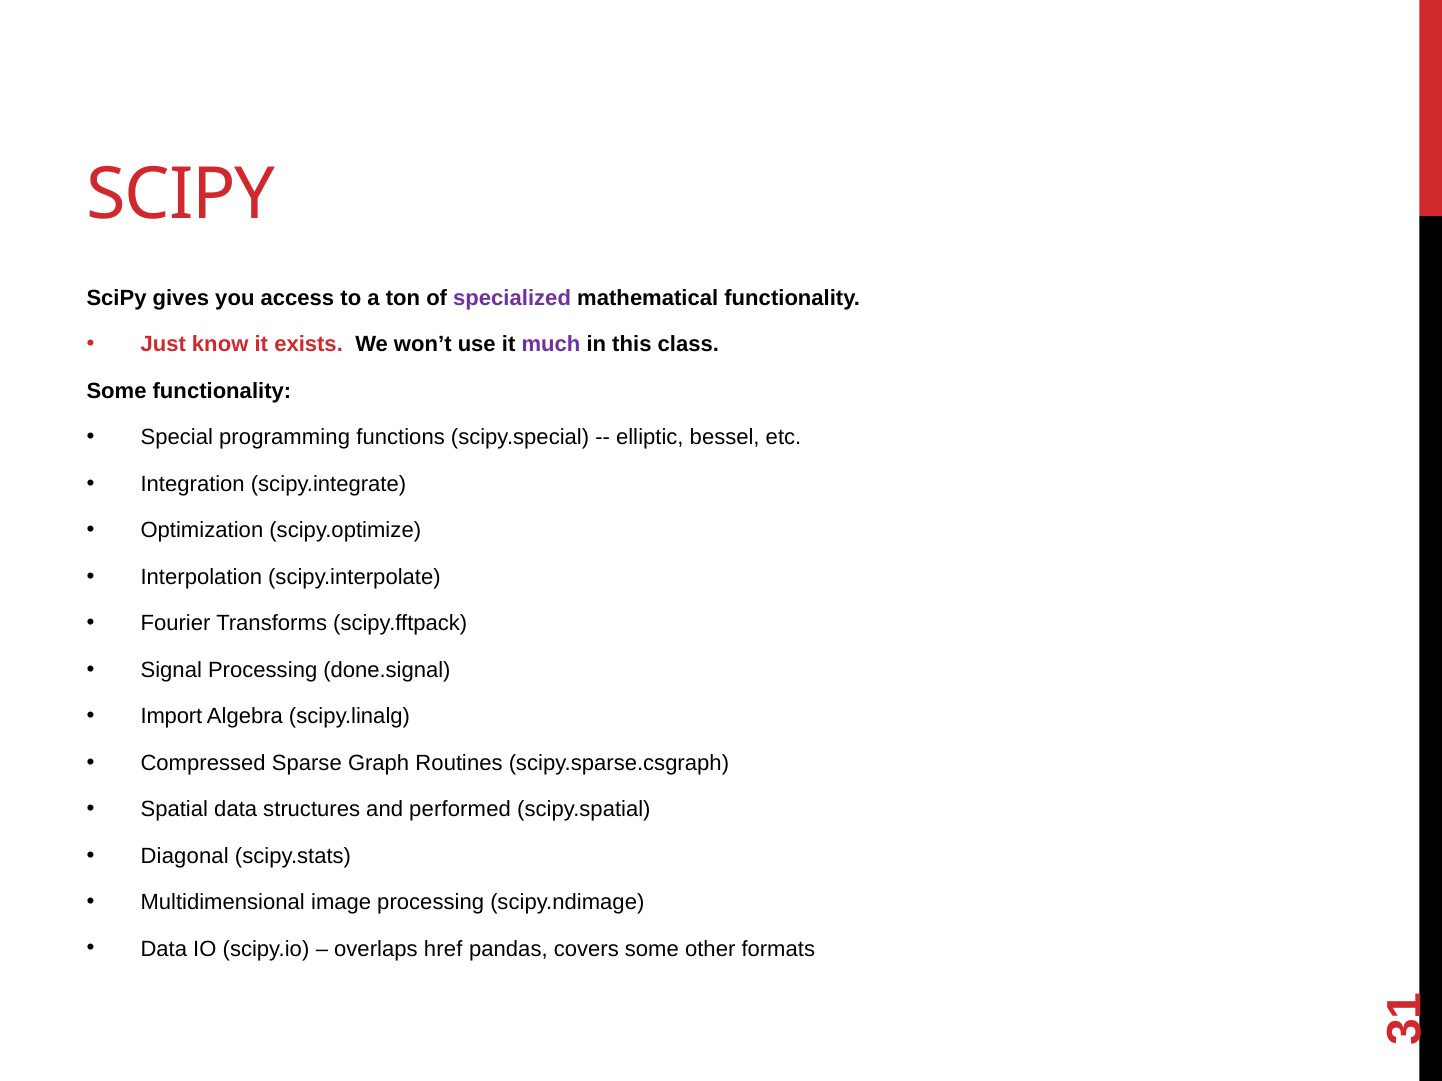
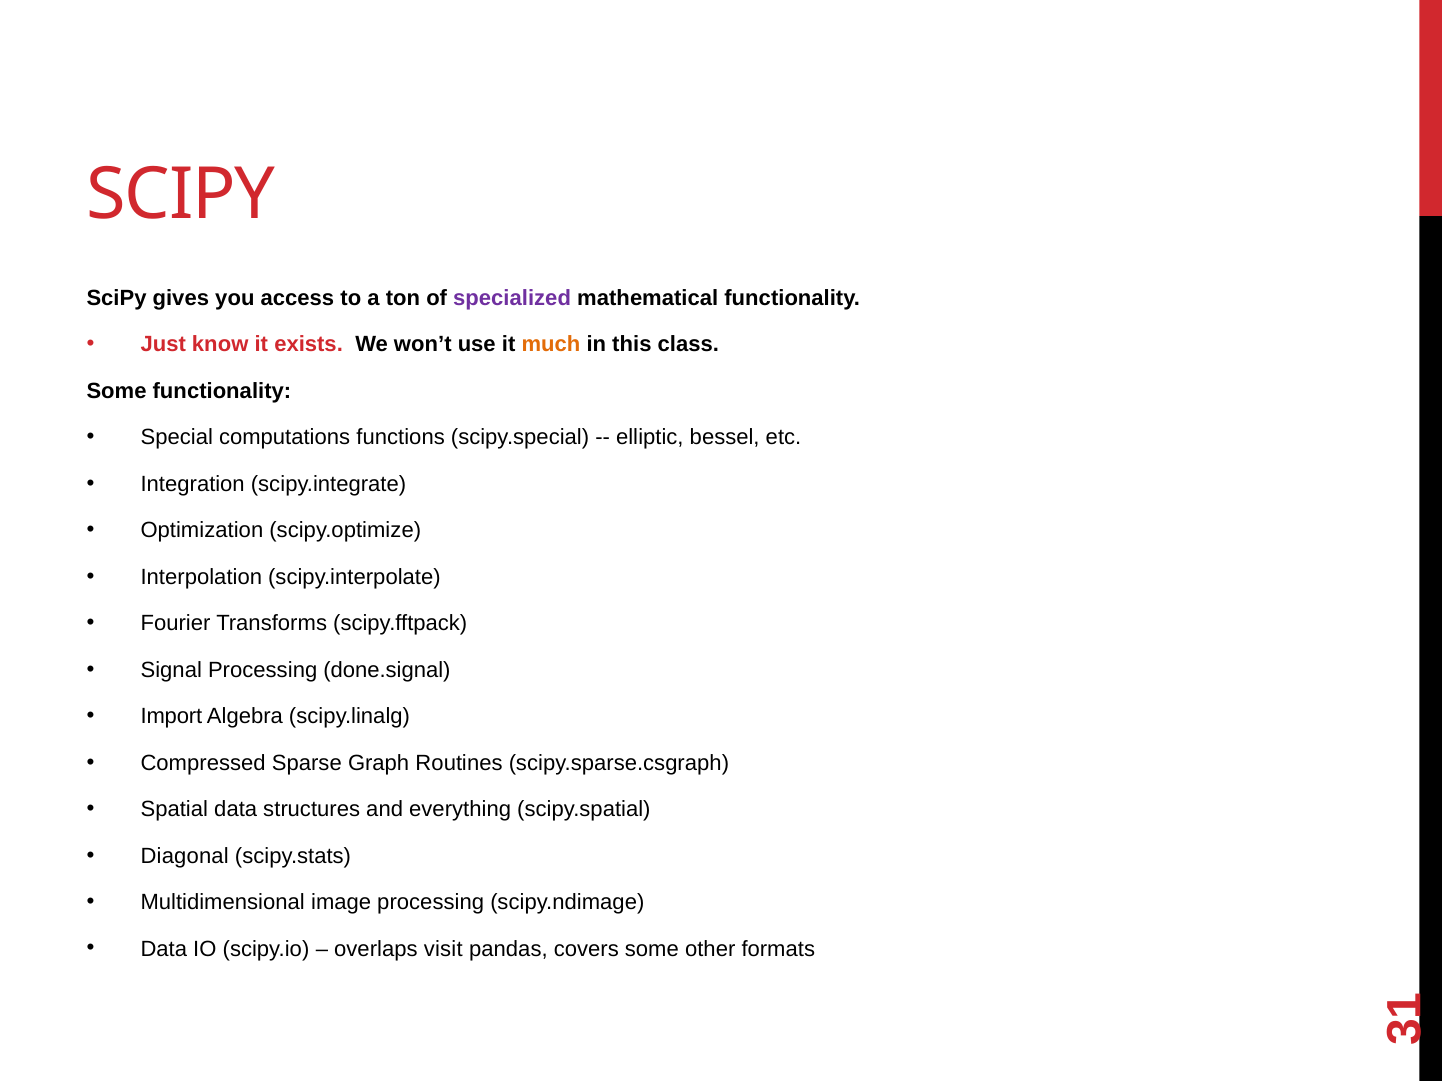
much colour: purple -> orange (551, 345)
programming: programming -> computations (285, 438)
performed: performed -> everything (460, 810)
href: href -> visit (443, 949)
